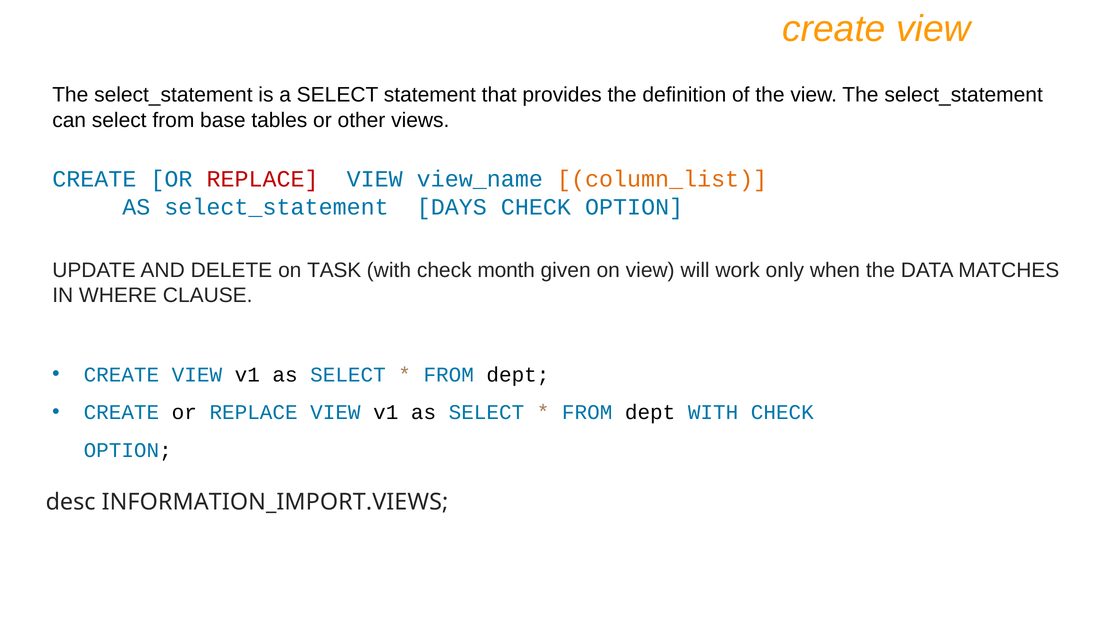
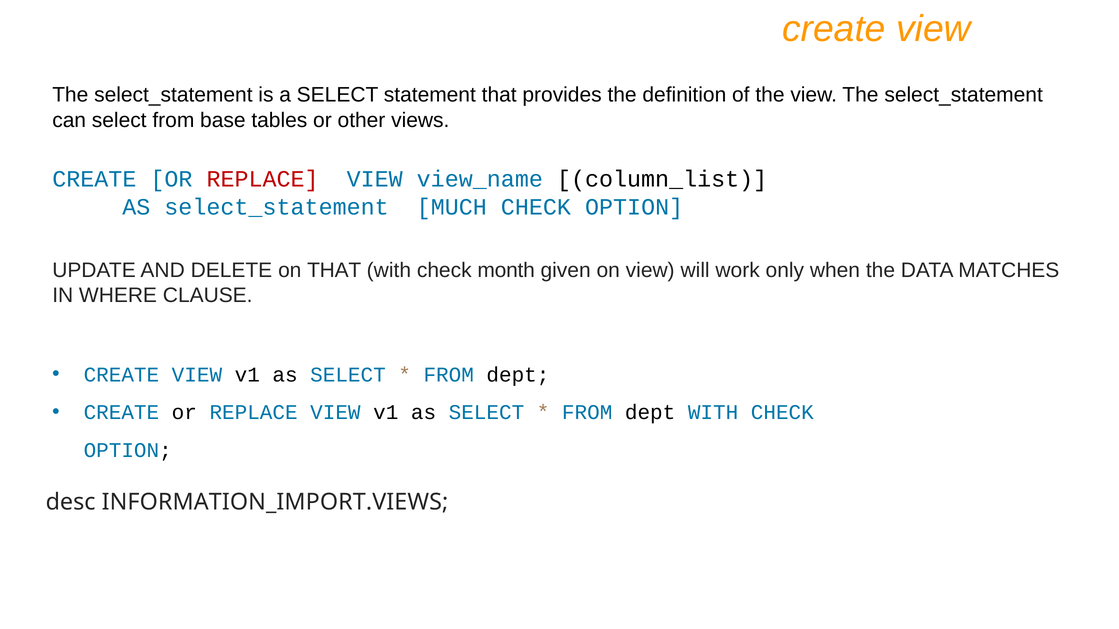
column_list colour: orange -> black (662, 179)
DAYS: DAYS -> MUCH (452, 207)
on TASK: TASK -> THAT (334, 270)
